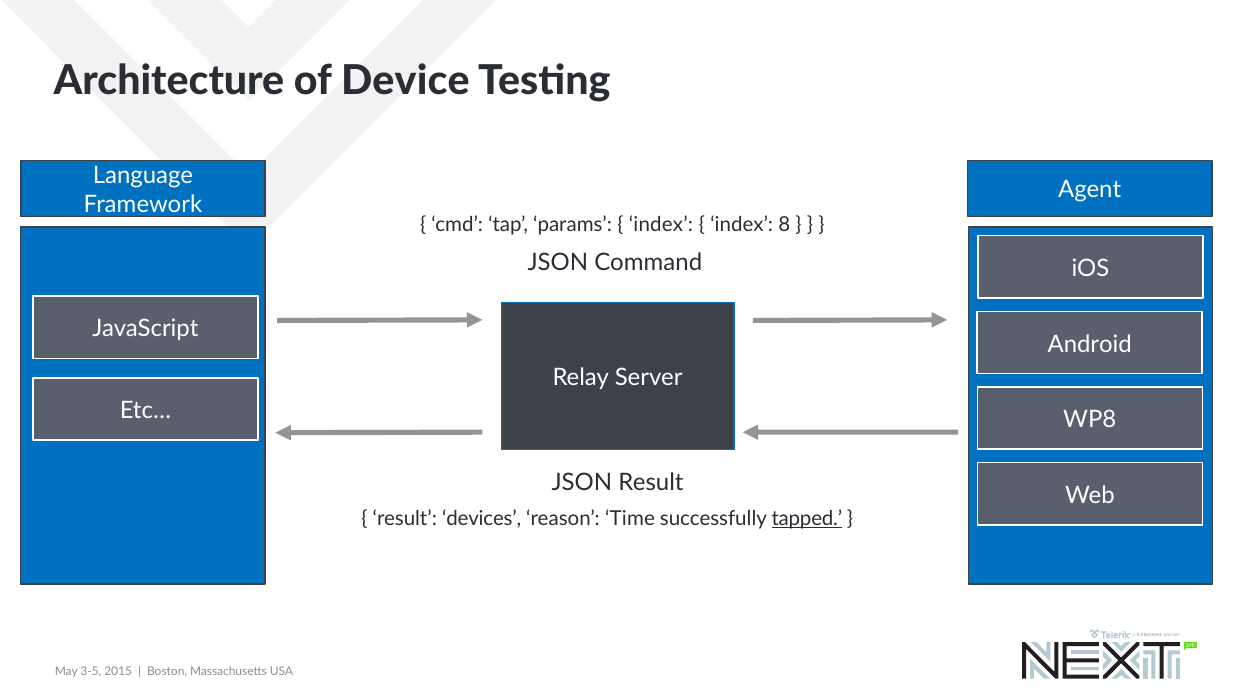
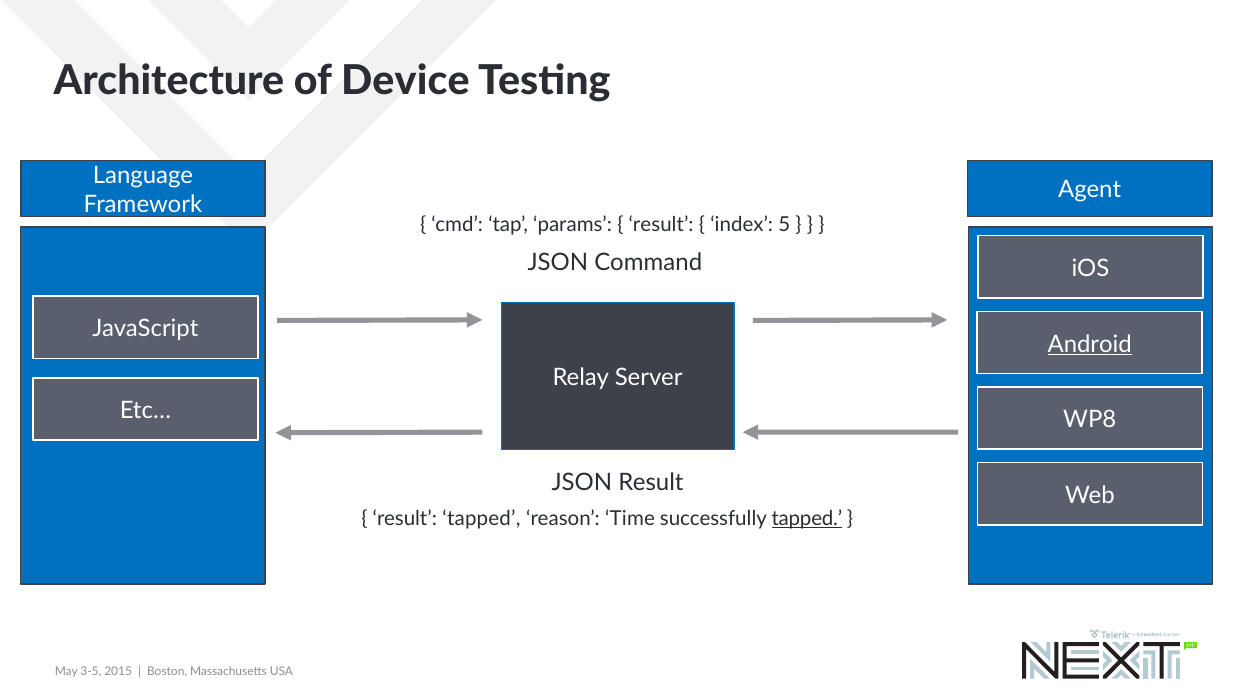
index: index -> result (661, 224)
8: 8 -> 5 (784, 224)
Android underline: none -> present (1090, 344)
result devices: devices -> tapped (481, 518)
